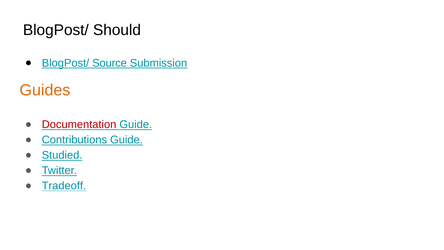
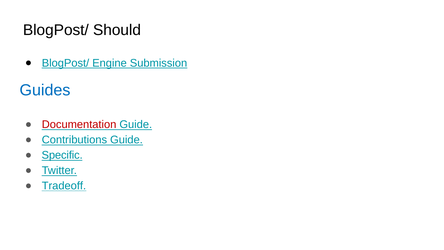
Source: Source -> Engine (110, 63)
Guides colour: orange -> blue (45, 90)
Studied: Studied -> Specific (62, 155)
